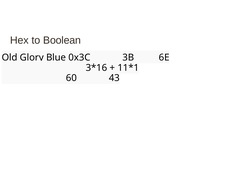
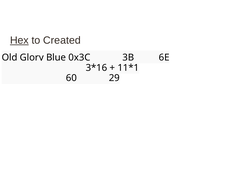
Hex underline: none -> present (19, 40)
Boolean: Boolean -> Created (62, 40)
43: 43 -> 29 (114, 78)
